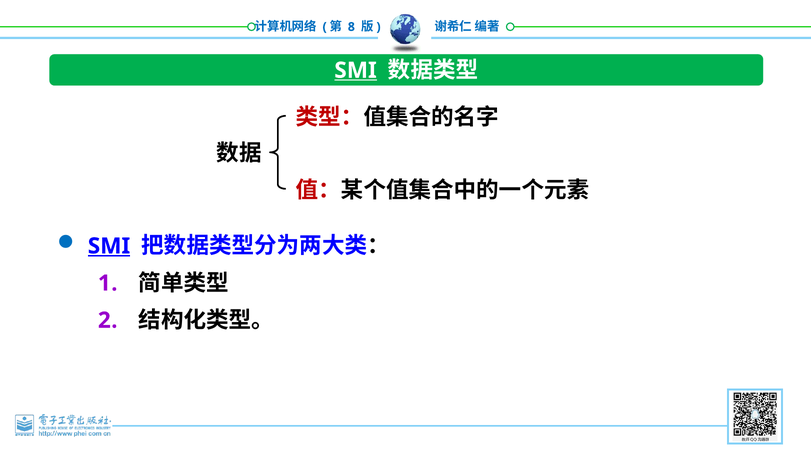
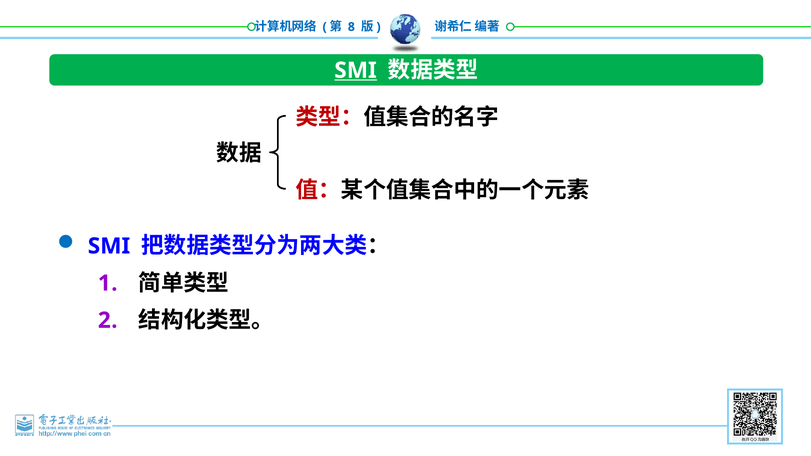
SMI underline: present -> none (109, 246)
